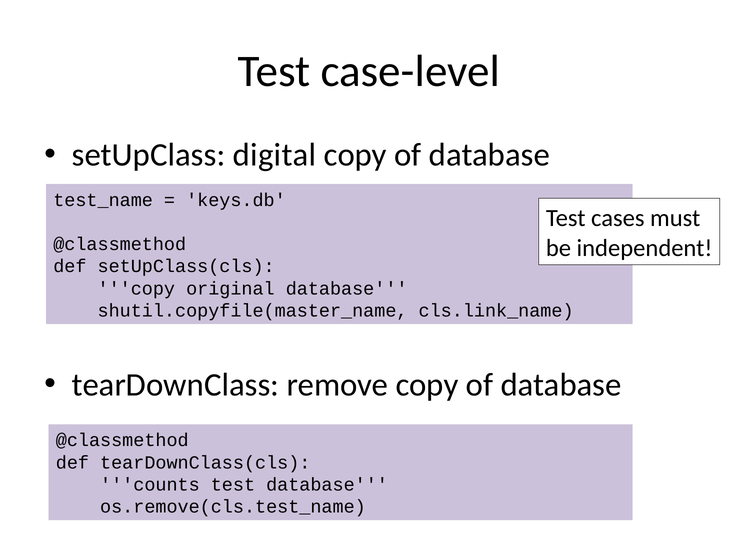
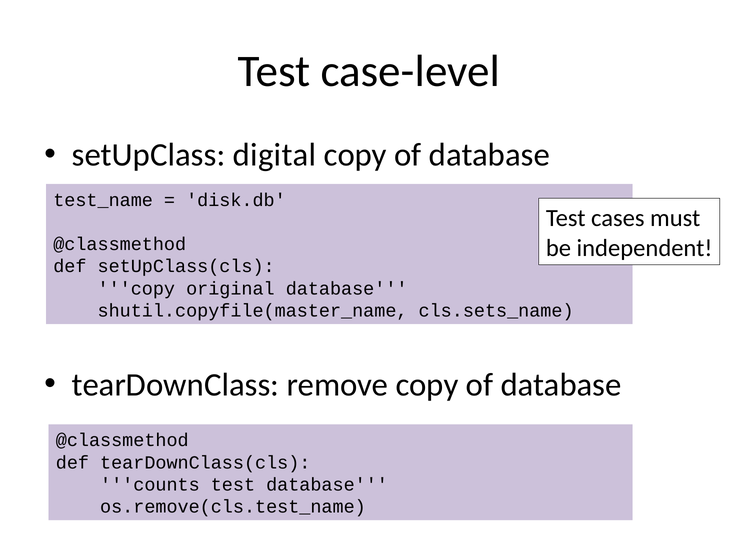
keys.db: keys.db -> disk.db (236, 200)
cls.link_name: cls.link_name -> cls.sets_name (496, 310)
